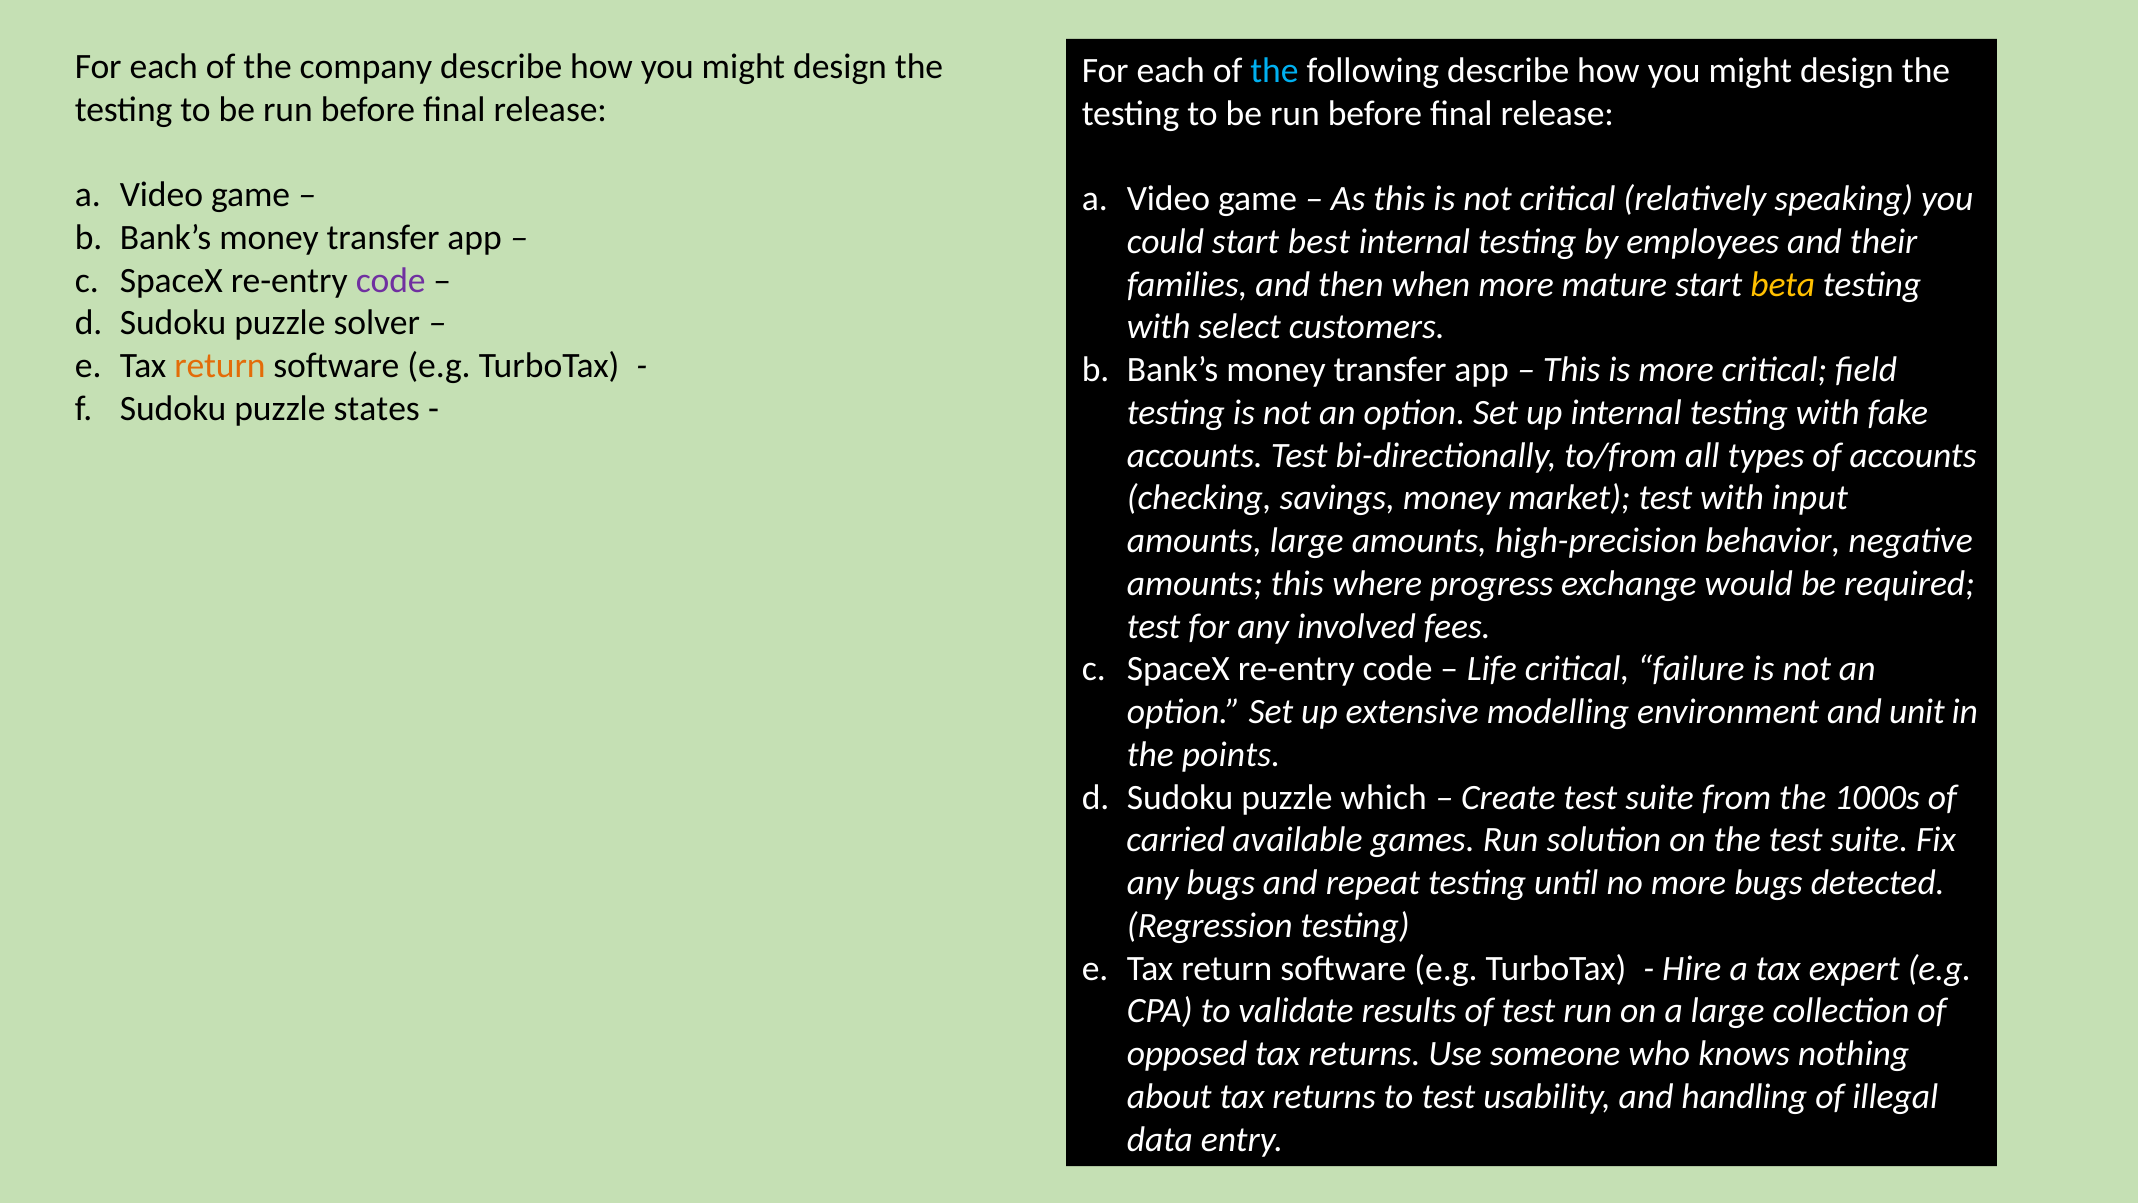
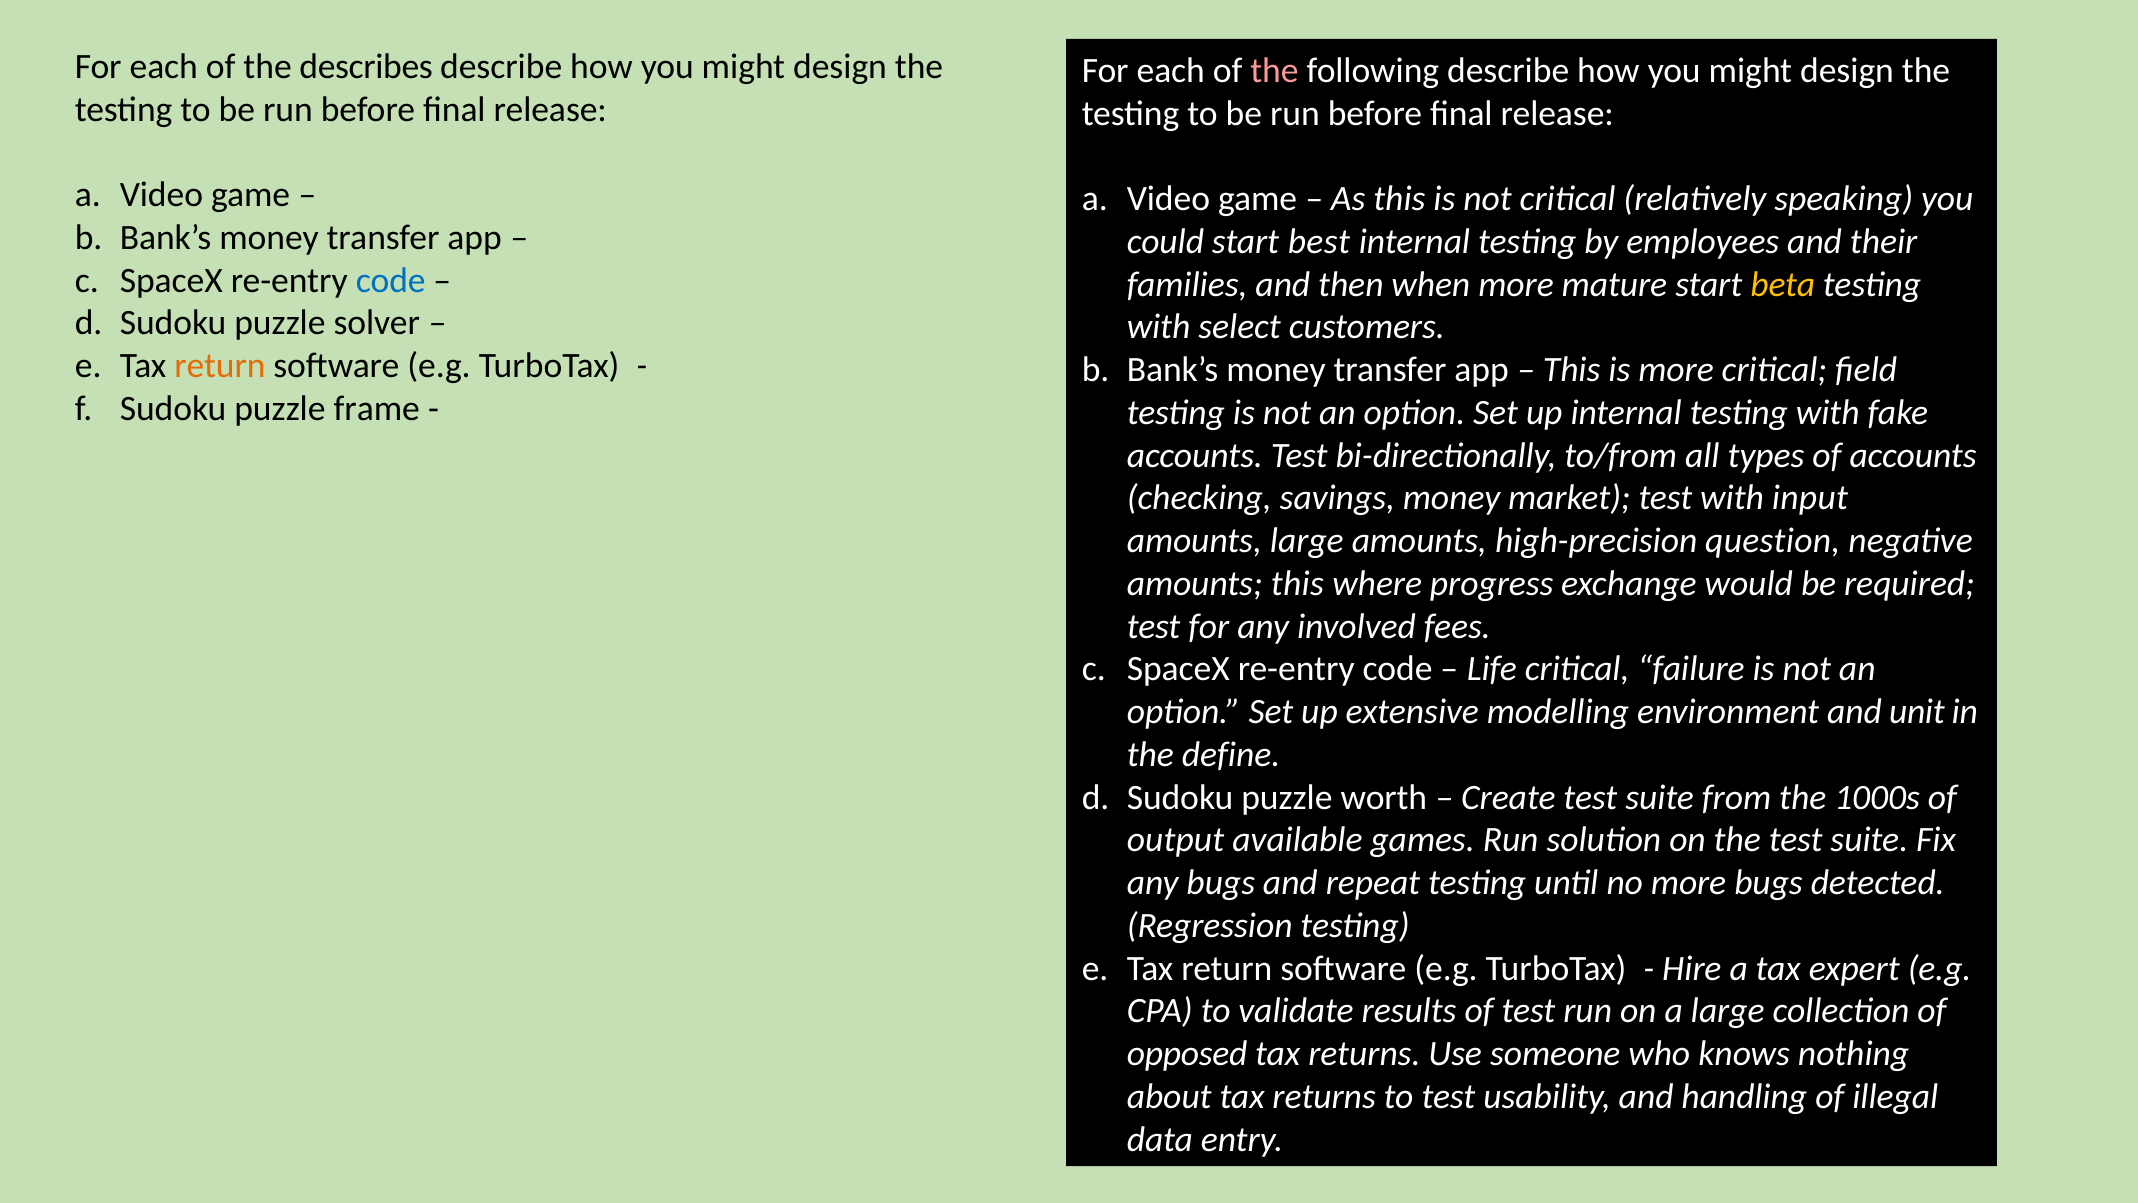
company: company -> describes (366, 67)
the colour: light blue -> pink (1274, 71)
code colour: purple -> blue (391, 280)
states: states -> frame (377, 409)
behavior: behavior -> question (1773, 541)
points: points -> define (1231, 754)
which: which -> worth (1384, 797)
carried: carried -> output (1176, 840)
